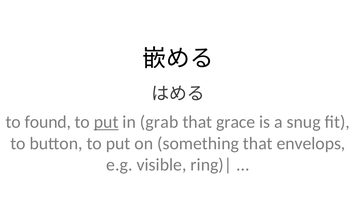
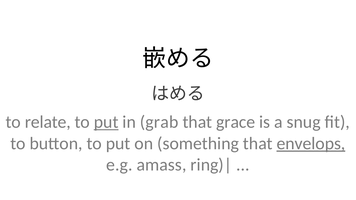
found: found -> relate (48, 122)
envelops underline: none -> present (311, 144)
visible: visible -> amass (162, 165)
